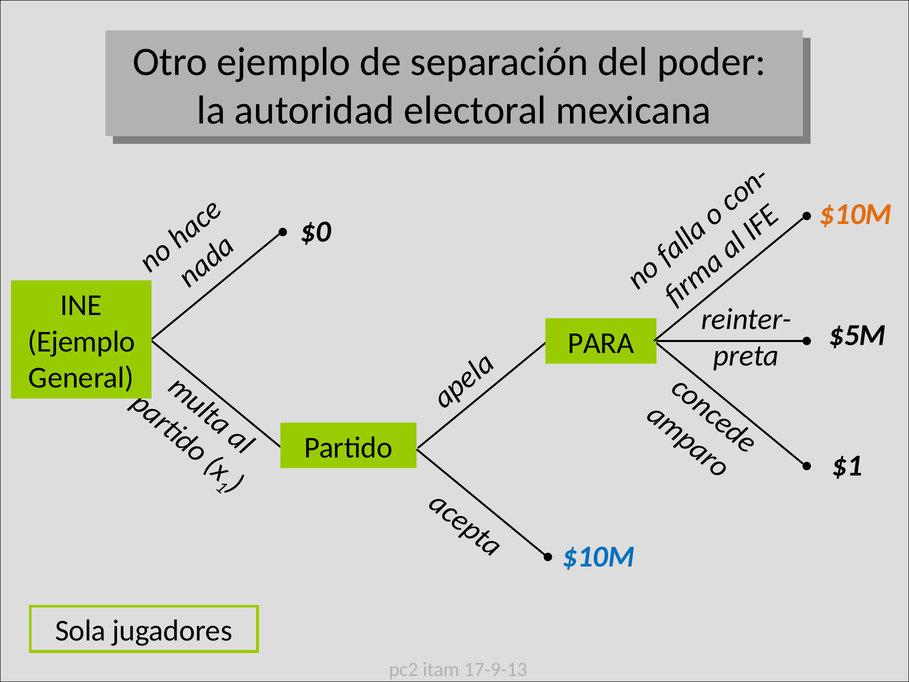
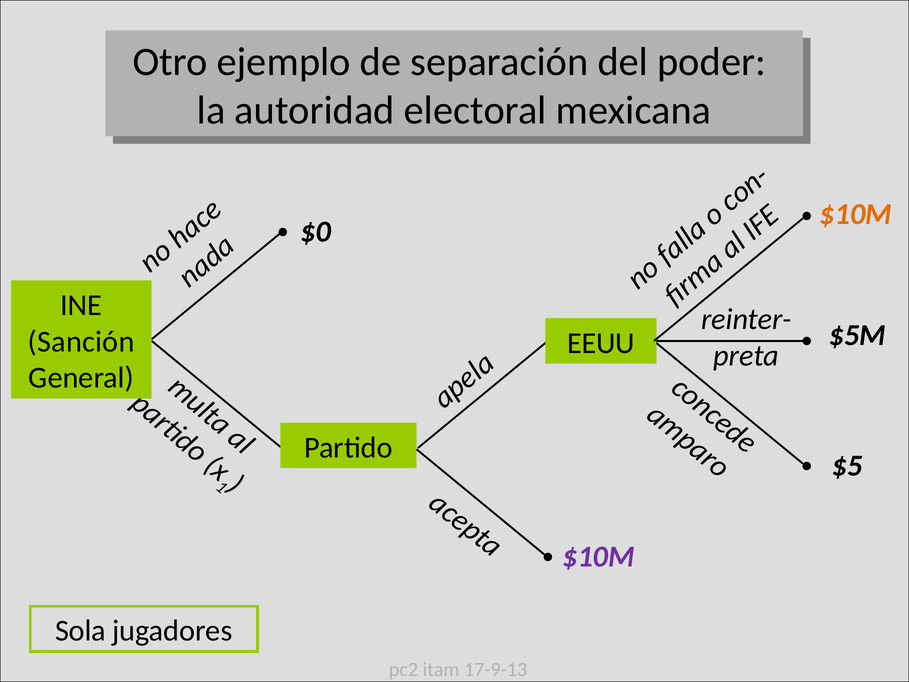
Ejemplo: Ejemplo -> Sanción (81, 341)
PARA: PARA -> EEUU (601, 343)
$1: $1 -> $5 (847, 466)
$10M colour: blue -> purple (598, 557)
